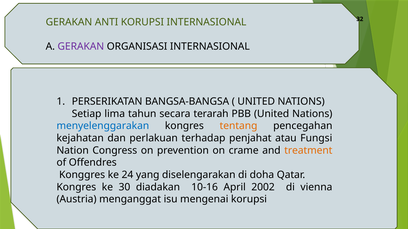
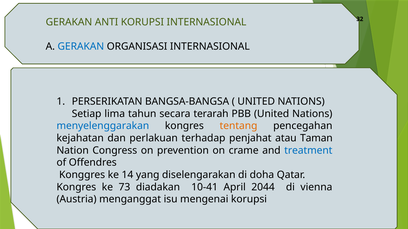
GERAKAN colour: purple -> blue (81, 47)
Fungsi: Fungsi -> Taman (316, 138)
treatment colour: orange -> blue (308, 151)
24: 24 -> 14 (127, 175)
30: 30 -> 73 (124, 187)
10-16: 10-16 -> 10-41 (205, 187)
2002: 2002 -> 2044 (263, 187)
